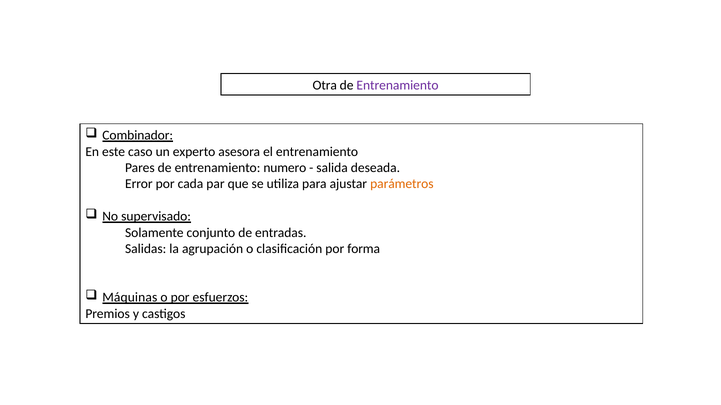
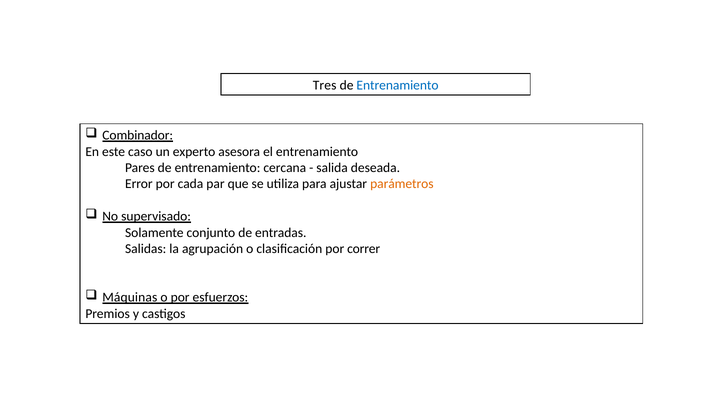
Otra: Otra -> Tres (325, 85)
Entrenamiento colour: purple -> blue (398, 85)
numero: numero -> cercana (285, 168)
forma: forma -> correr (364, 249)
